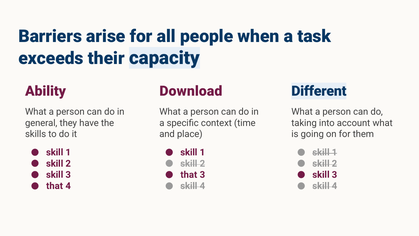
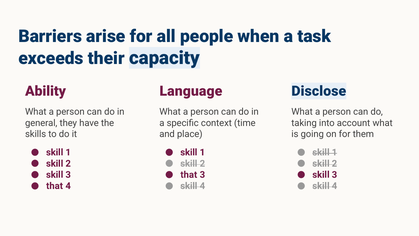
Download: Download -> Language (191, 91)
Different: Different -> Disclose (319, 91)
